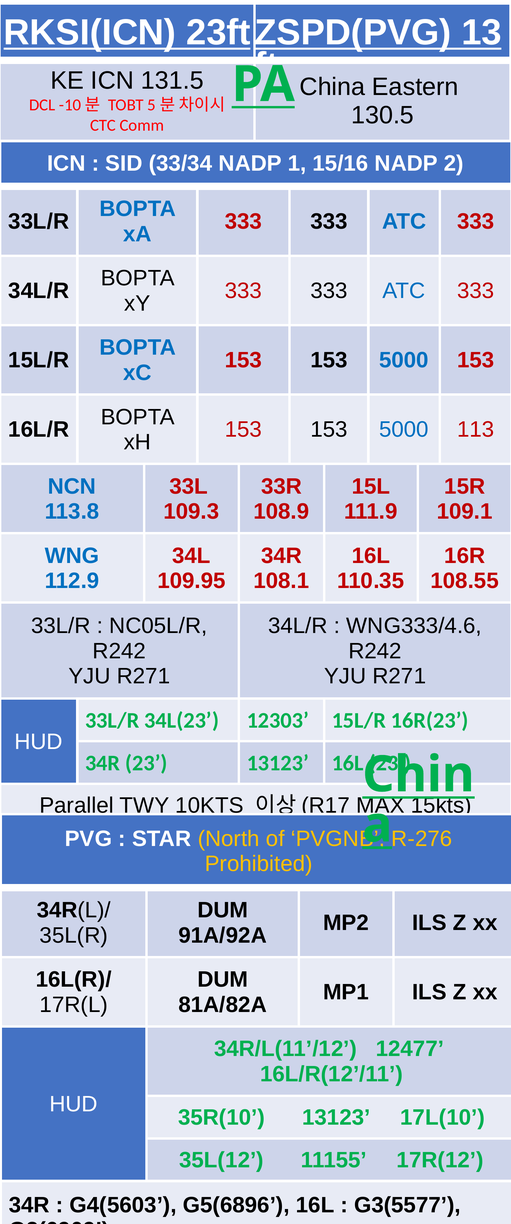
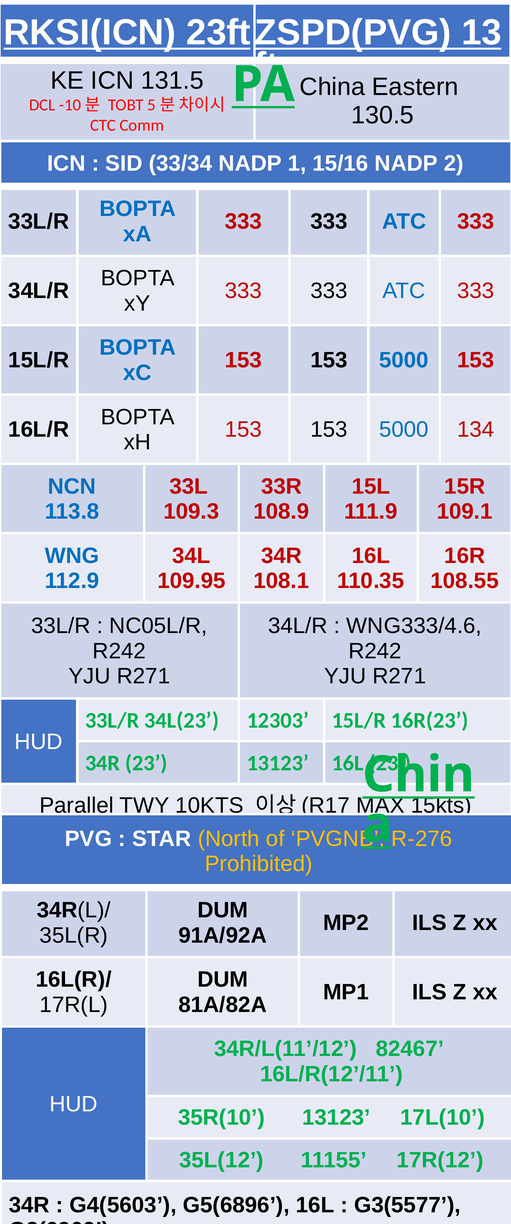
113: 113 -> 134 (476, 429)
12477: 12477 -> 82467 (410, 1048)
